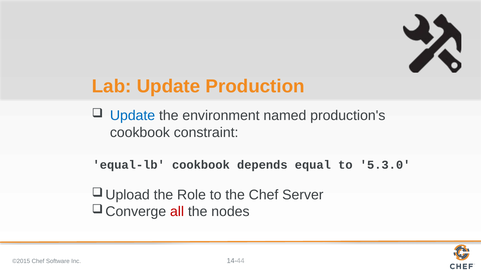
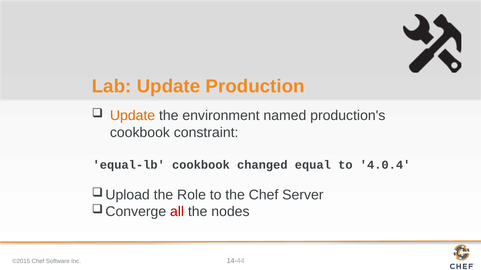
Update colour: blue -> orange (133, 116)
depends: depends -> changed (262, 165)
5.3.0: 5.3.0 -> 4.0.4 (385, 165)
